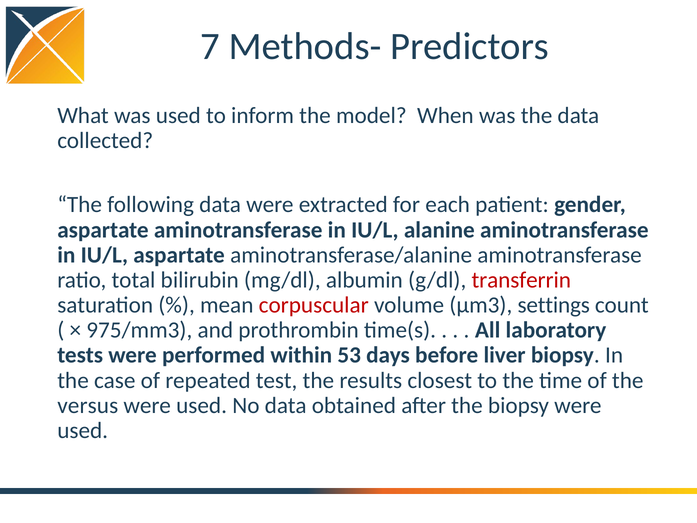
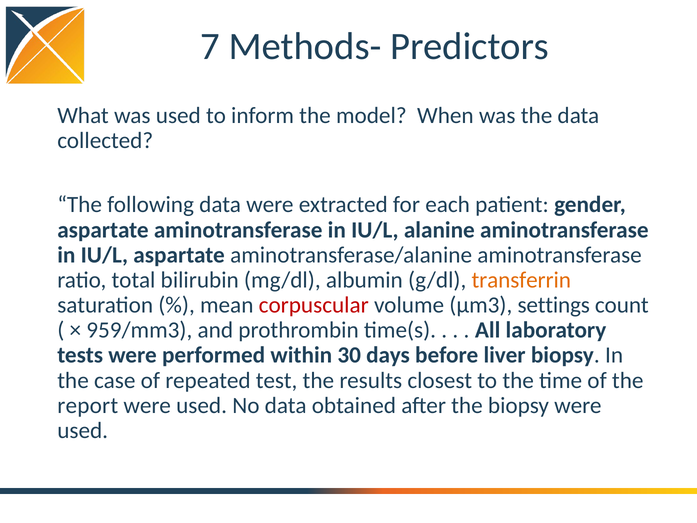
transferrin colour: red -> orange (521, 280)
975/mm3: 975/mm3 -> 959/mm3 (139, 330)
53: 53 -> 30 (349, 355)
versus: versus -> report (88, 405)
